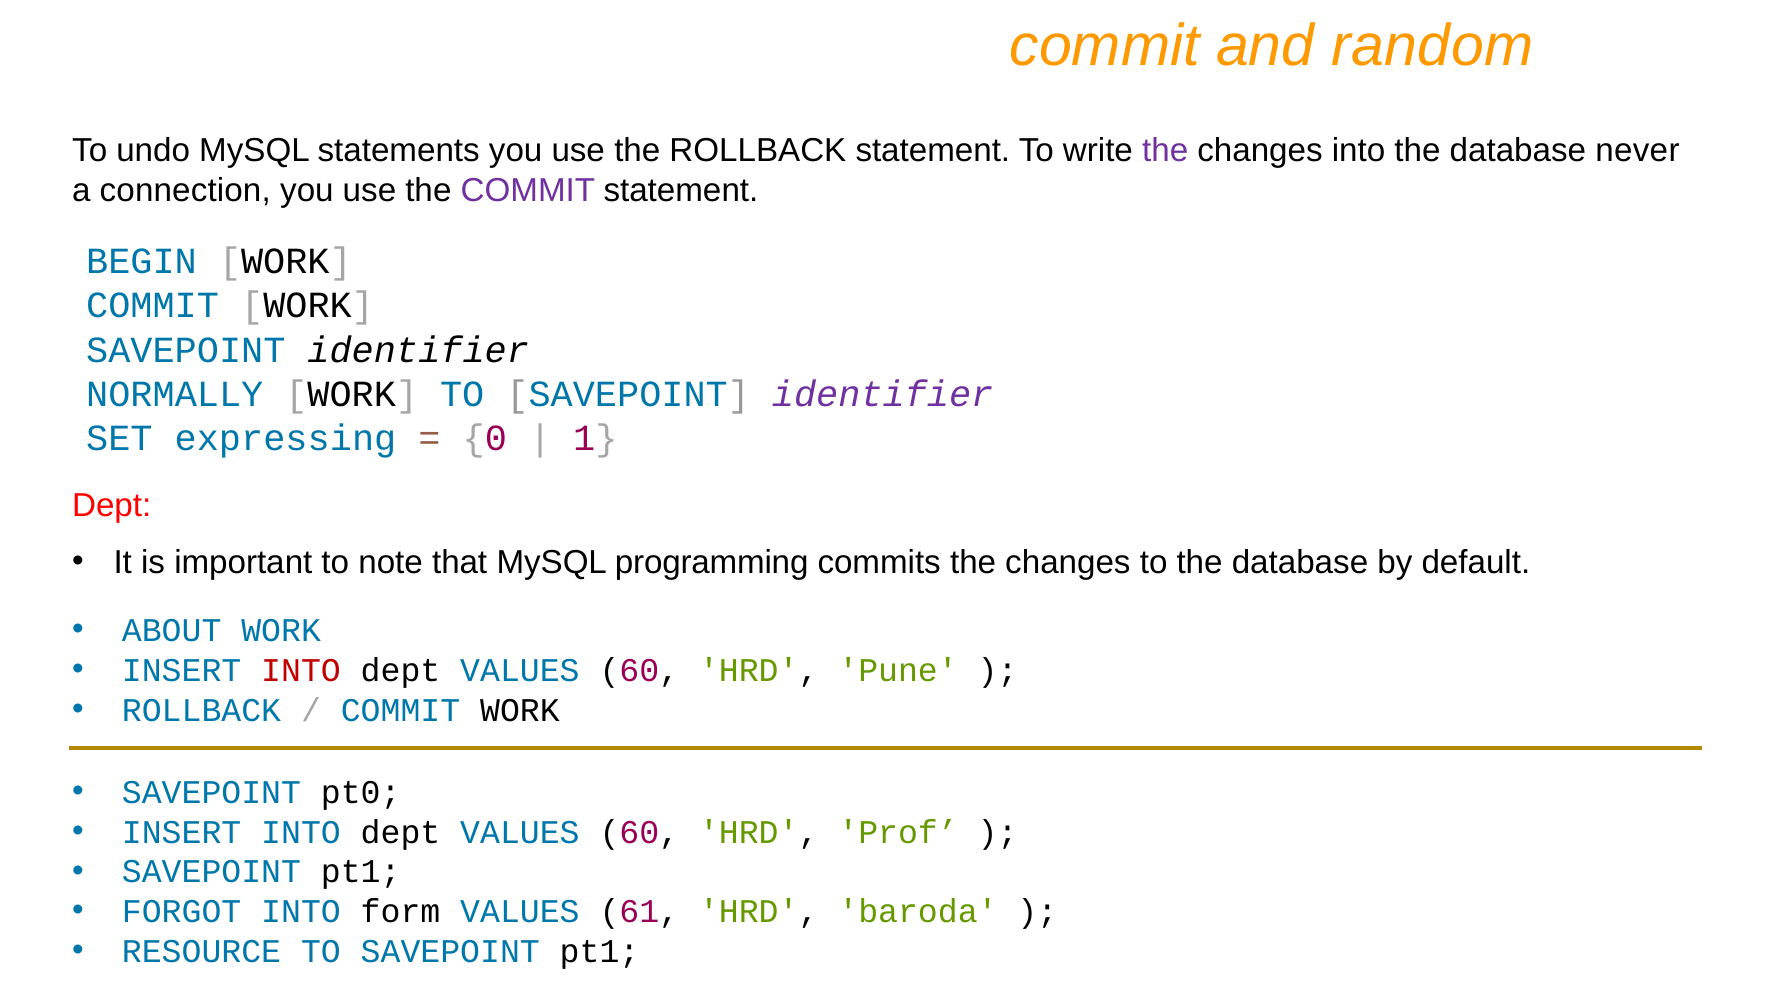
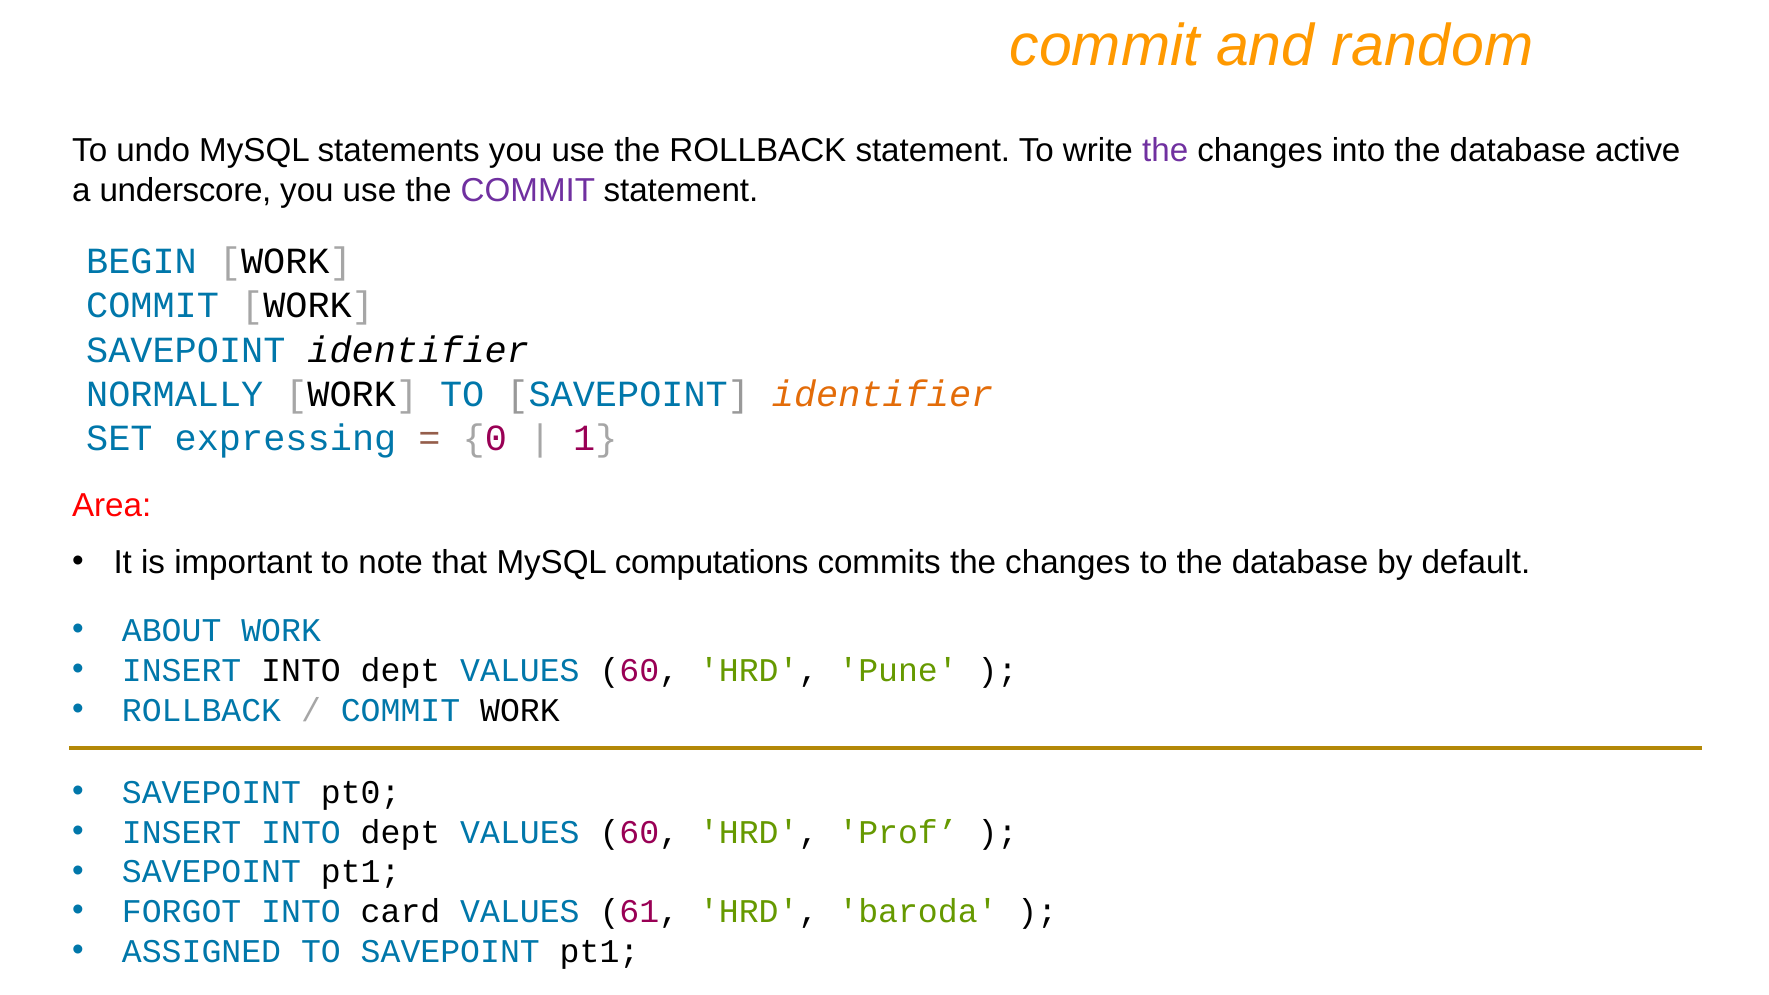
never: never -> active (1638, 150)
connection: connection -> underscore (185, 190)
identifier colour: purple -> orange (883, 394)
Dept: Dept -> Area (112, 505)
programming: programming -> computations (712, 563)
INTO colour: red -> black (301, 670)
form: form -> card (401, 912)
RESOURCE: RESOURCE -> ASSIGNED (202, 952)
